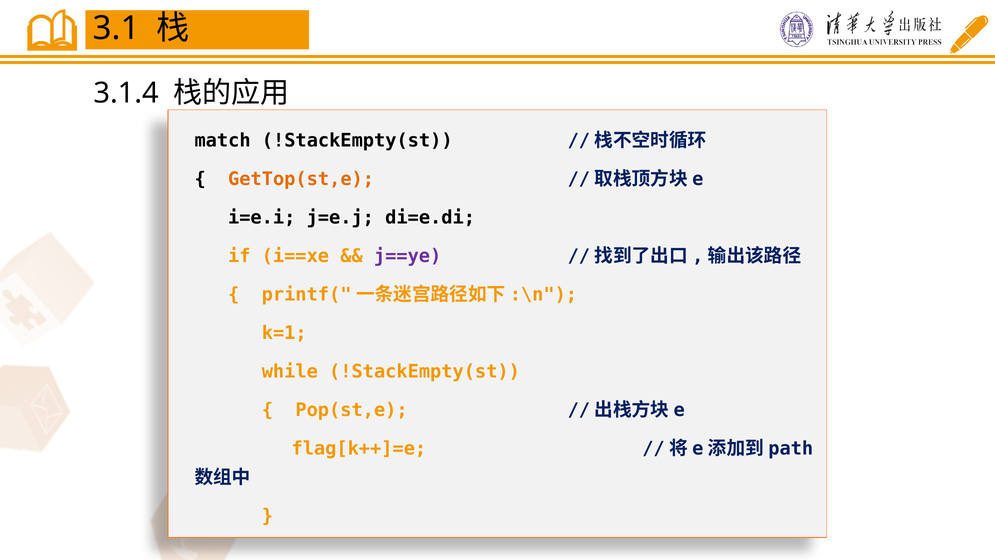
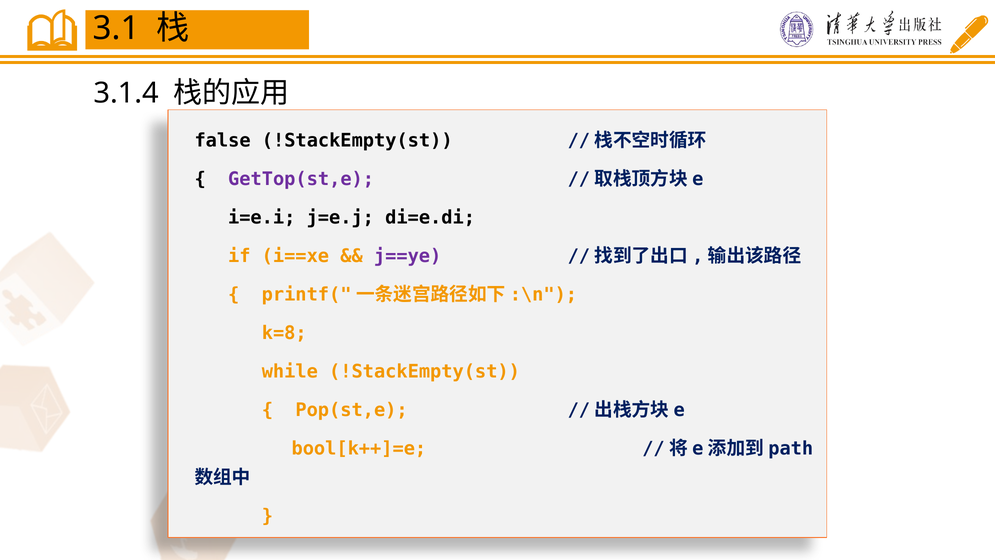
match: match -> false (223, 141)
GetTop(st,e colour: orange -> purple (301, 179)
k=1: k=1 -> k=8 (284, 333)
flag[k++]=e: flag[k++]=e -> bool[k++]=e (359, 448)
